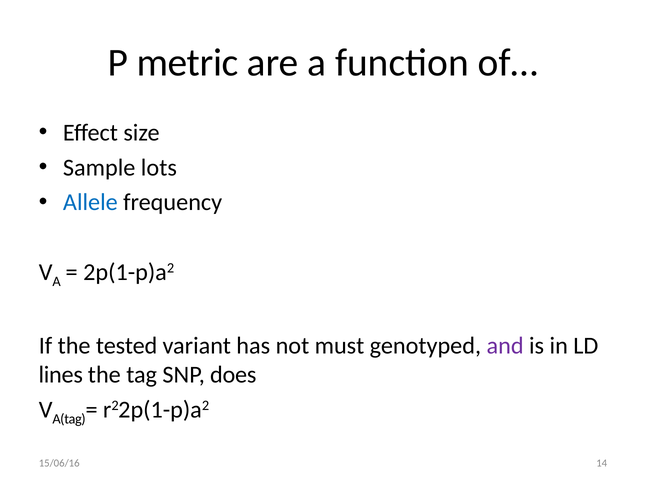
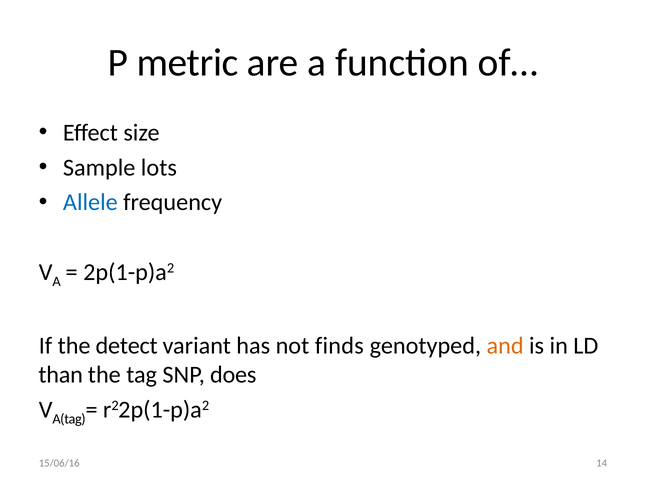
tested: tested -> detect (127, 345)
must: must -> finds (339, 345)
and colour: purple -> orange (505, 345)
lines: lines -> than (61, 374)
